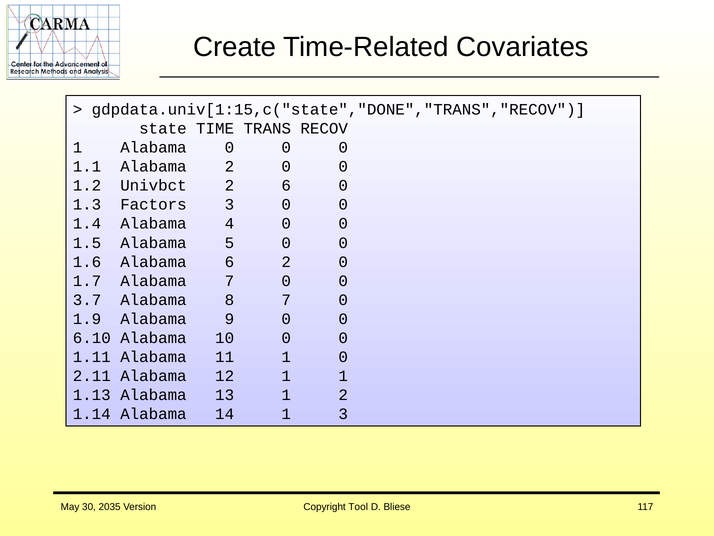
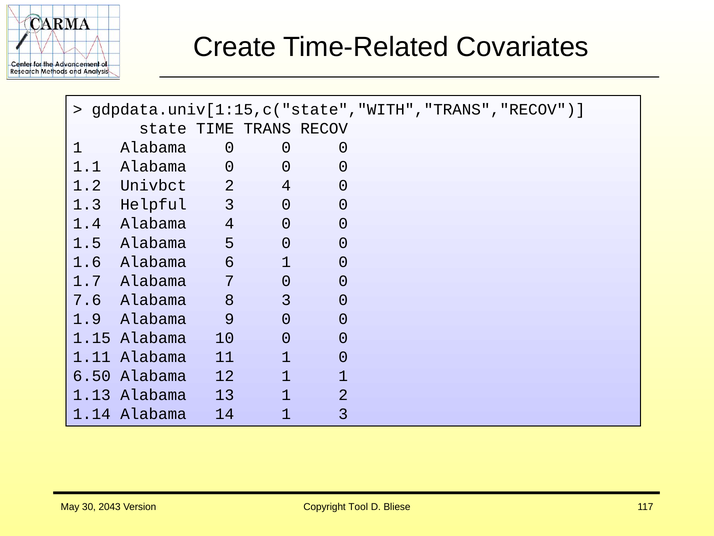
gdpdata.univ[1:15,c("state","DONE","TRANS","RECOV: gdpdata.univ[1:15,c("state","DONE","TRANS","RECOV -> gdpdata.univ[1:15,c("state","WITH","TRANS","RECOV (338, 109)
1.1 Alabama 2: 2 -> 0 (229, 166)
2 6: 6 -> 4 (286, 185)
Factors: Factors -> Helpful (153, 204)
6 2: 2 -> 1 (286, 262)
3.7: 3.7 -> 7.6 (87, 300)
8 7: 7 -> 3 (286, 300)
6.10: 6.10 -> 1.15 (92, 338)
2.11: 2.11 -> 6.50 (92, 376)
2035: 2035 -> 2043 (110, 506)
